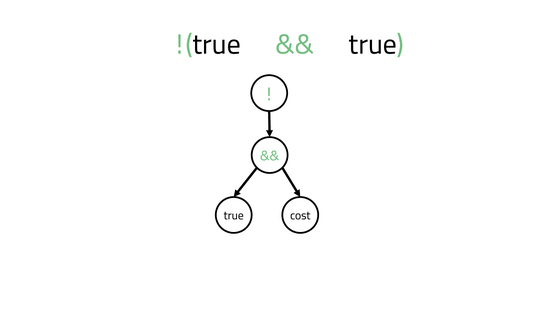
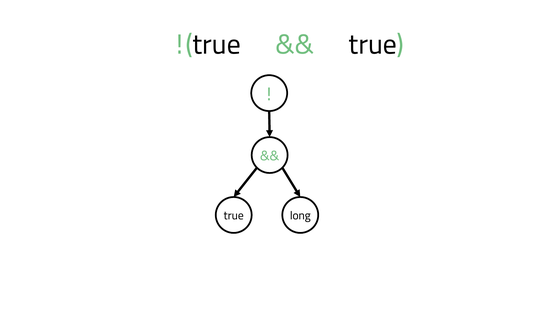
cost: cost -> long (300, 216)
